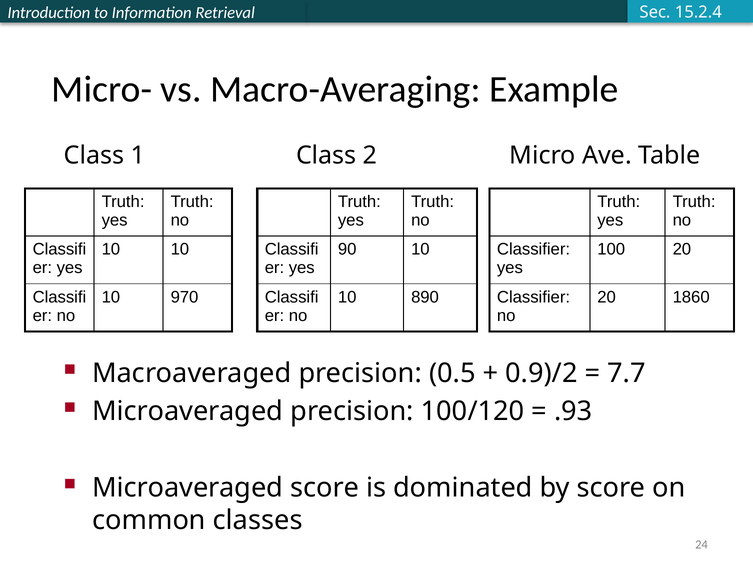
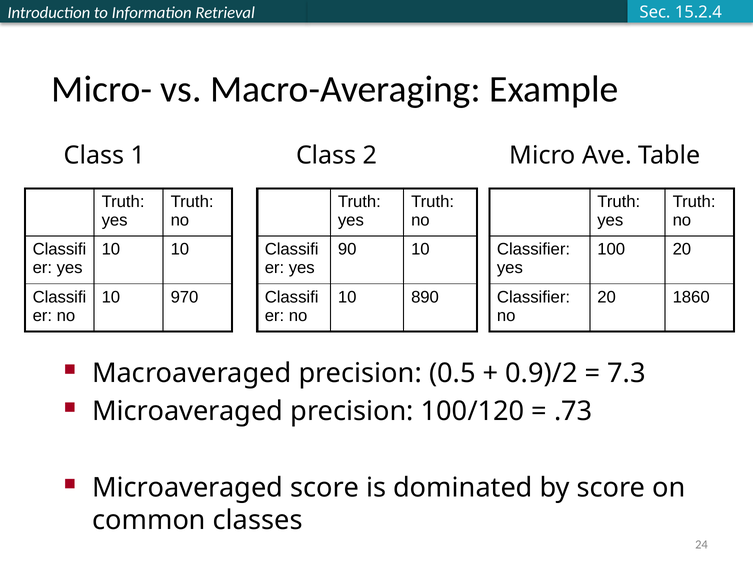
7.7: 7.7 -> 7.3 (626, 373)
.93: .93 -> .73 (573, 411)
